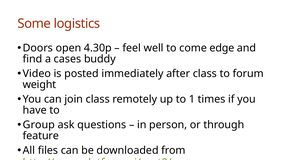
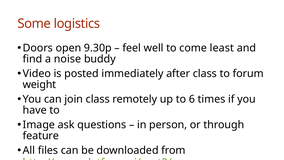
4.30p: 4.30p -> 9.30p (98, 48)
edge: edge -> least (222, 48)
cases: cases -> noise (67, 59)
1: 1 -> 6 (192, 99)
Group: Group -> Image (39, 125)
